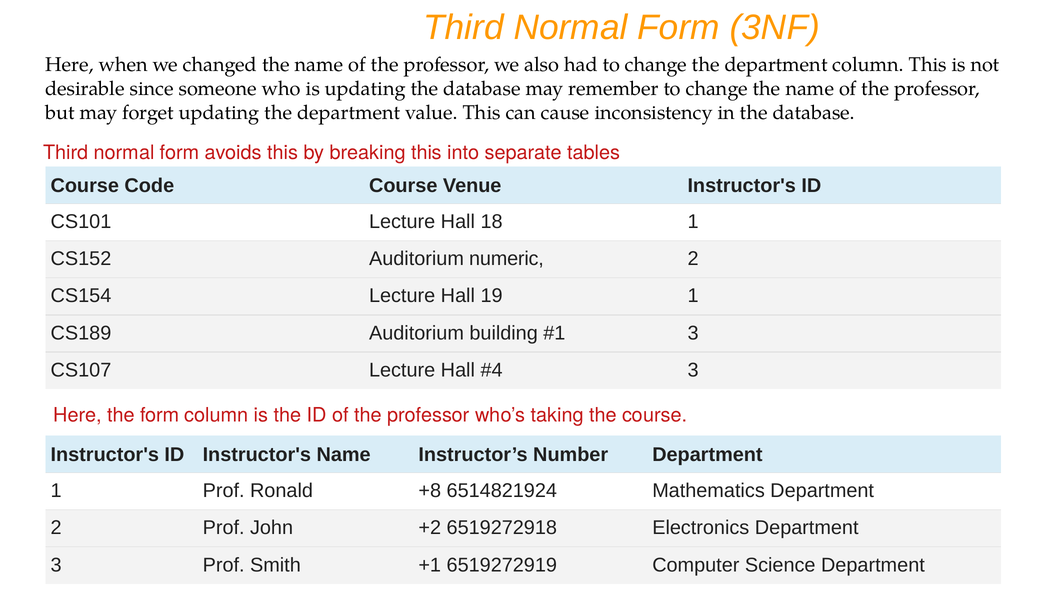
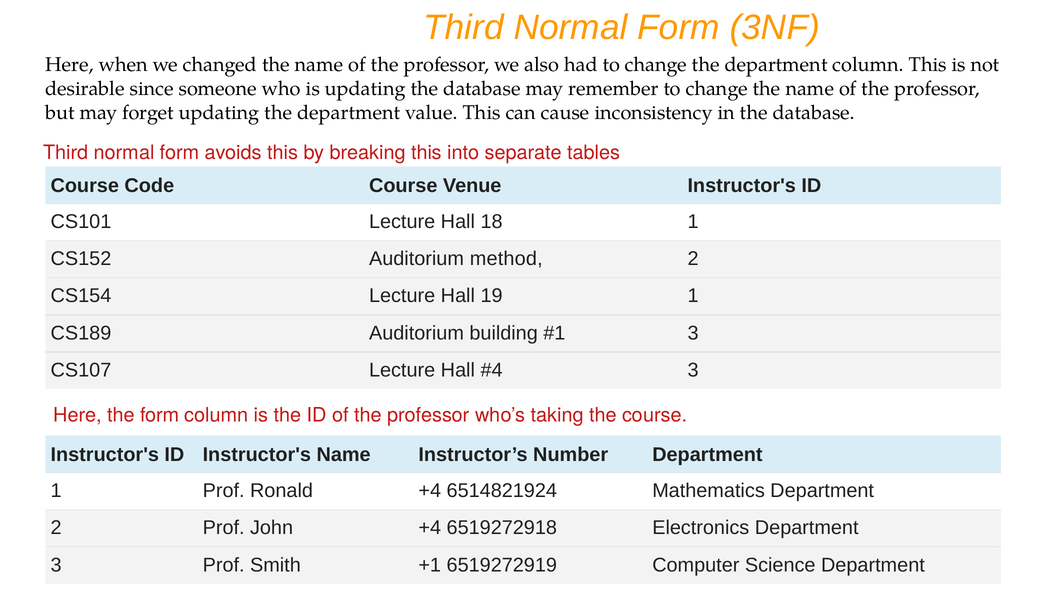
numeric: numeric -> method (506, 259)
Ronald +8: +8 -> +4 (430, 491)
John +2: +2 -> +4 (430, 528)
